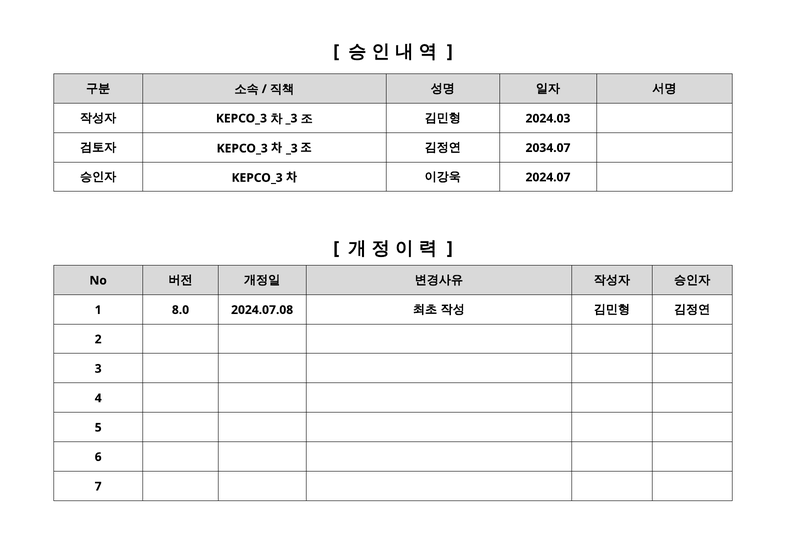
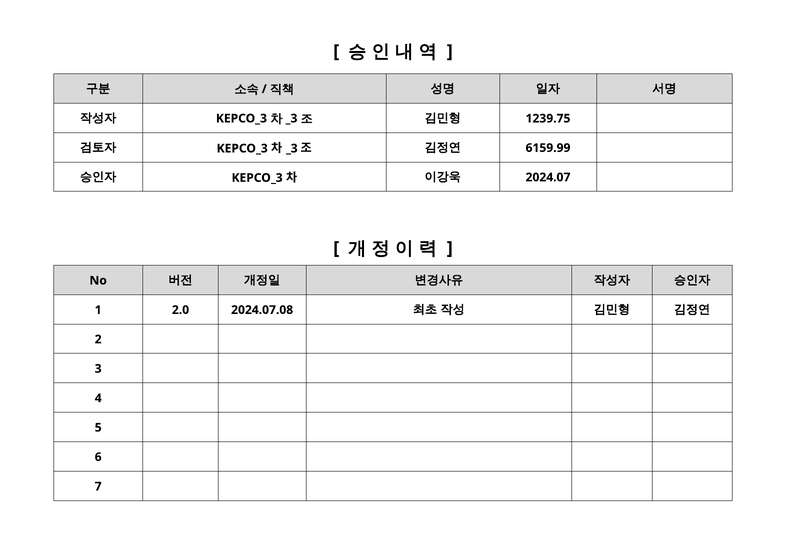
2024.03: 2024.03 -> 1239.75 (548, 119)
2034.07: 2034.07 -> 6159.99 (548, 148)
8.0: 8.0 -> 2.0 (180, 310)
